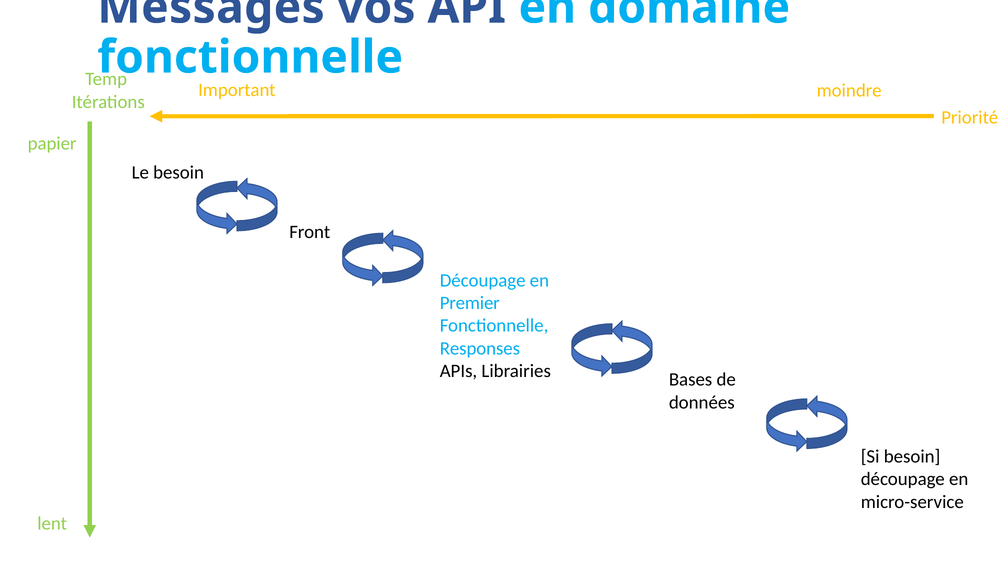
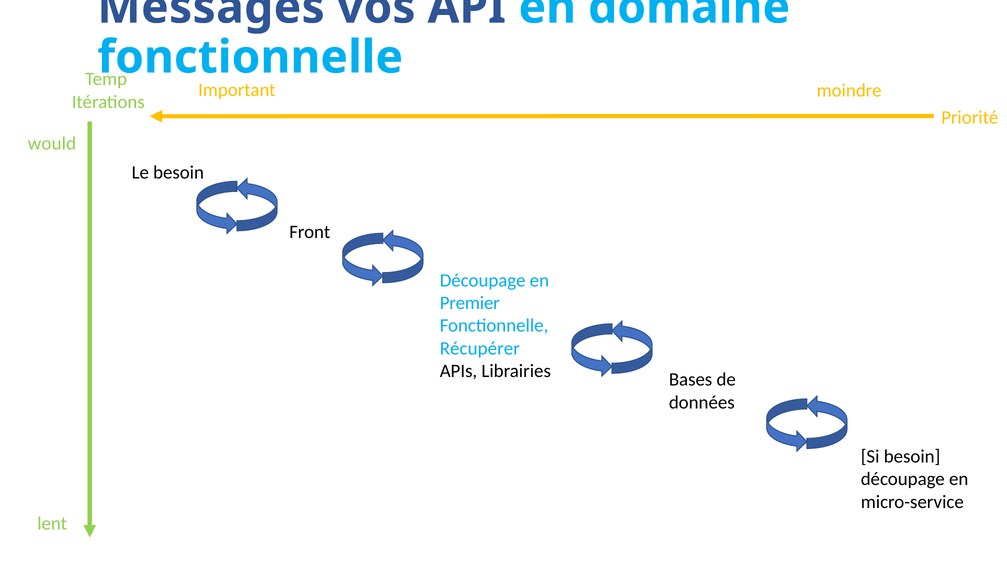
papier: papier -> would (52, 143)
Responses: Responses -> Récupérer (480, 348)
